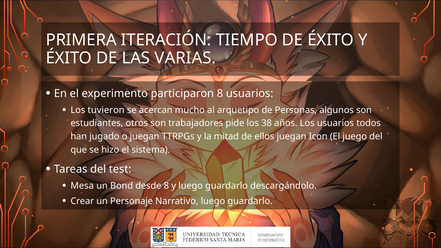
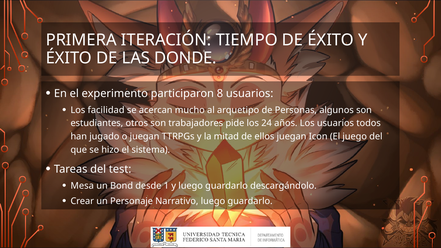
VARIAS: VARIAS -> DONDE (186, 58)
tuvieron: tuvieron -> facilidad (106, 110)
38: 38 -> 24 (267, 123)
desde 8: 8 -> 1 (166, 186)
